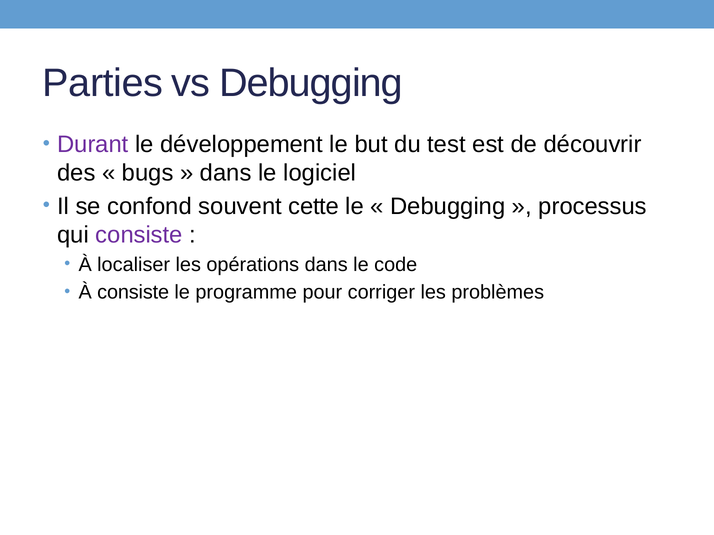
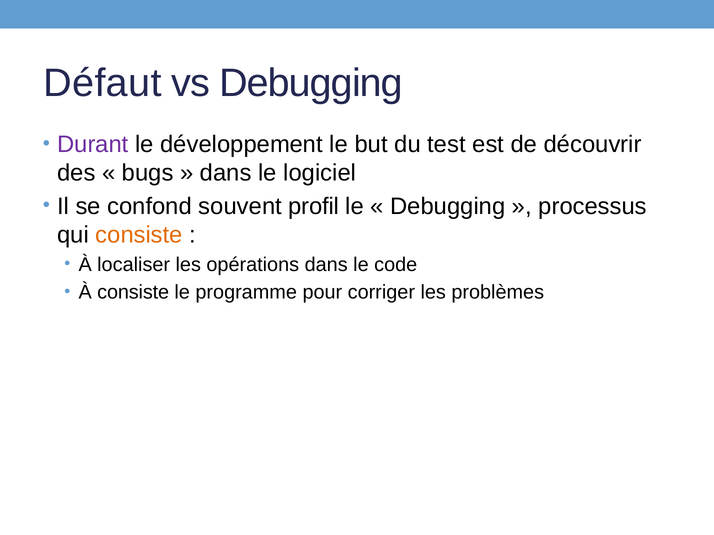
Parties: Parties -> Défaut (102, 83)
cette: cette -> profil (314, 206)
consiste colour: purple -> orange (139, 235)
